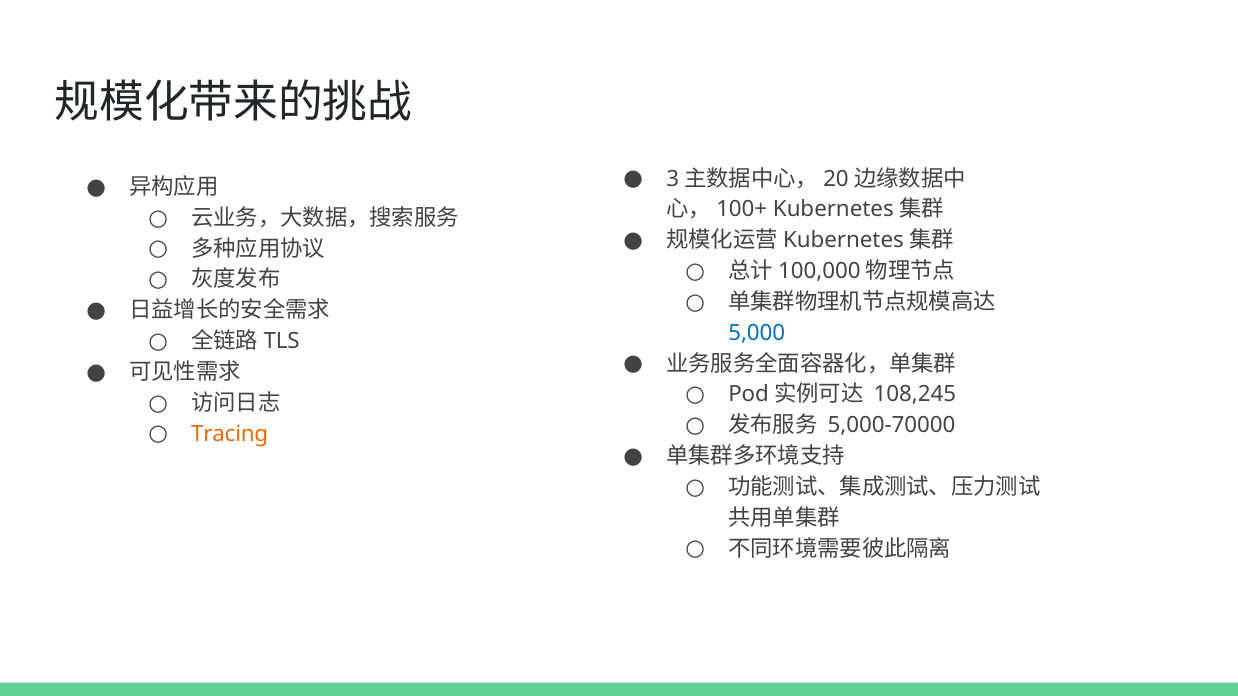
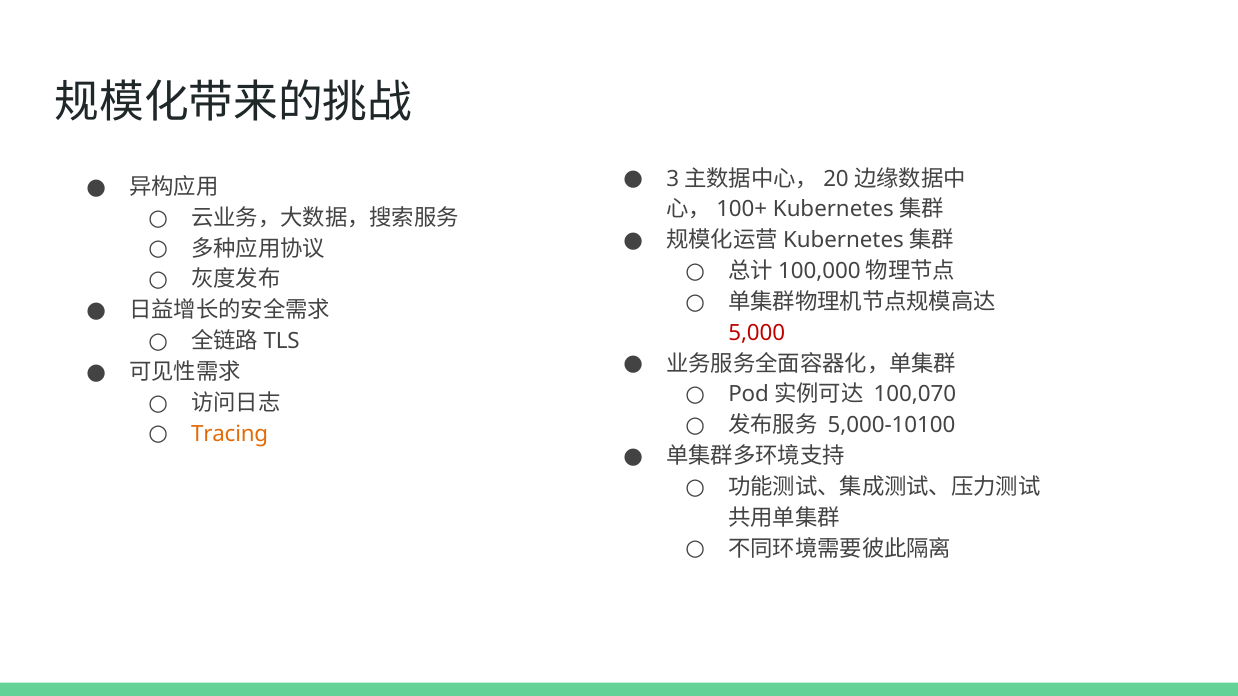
5,000 colour: blue -> red (757, 333)
108,245: 108,245 -> 100,070 (915, 395)
5,000-70000: 5,000-70000 -> 5,000-10100 (892, 426)
